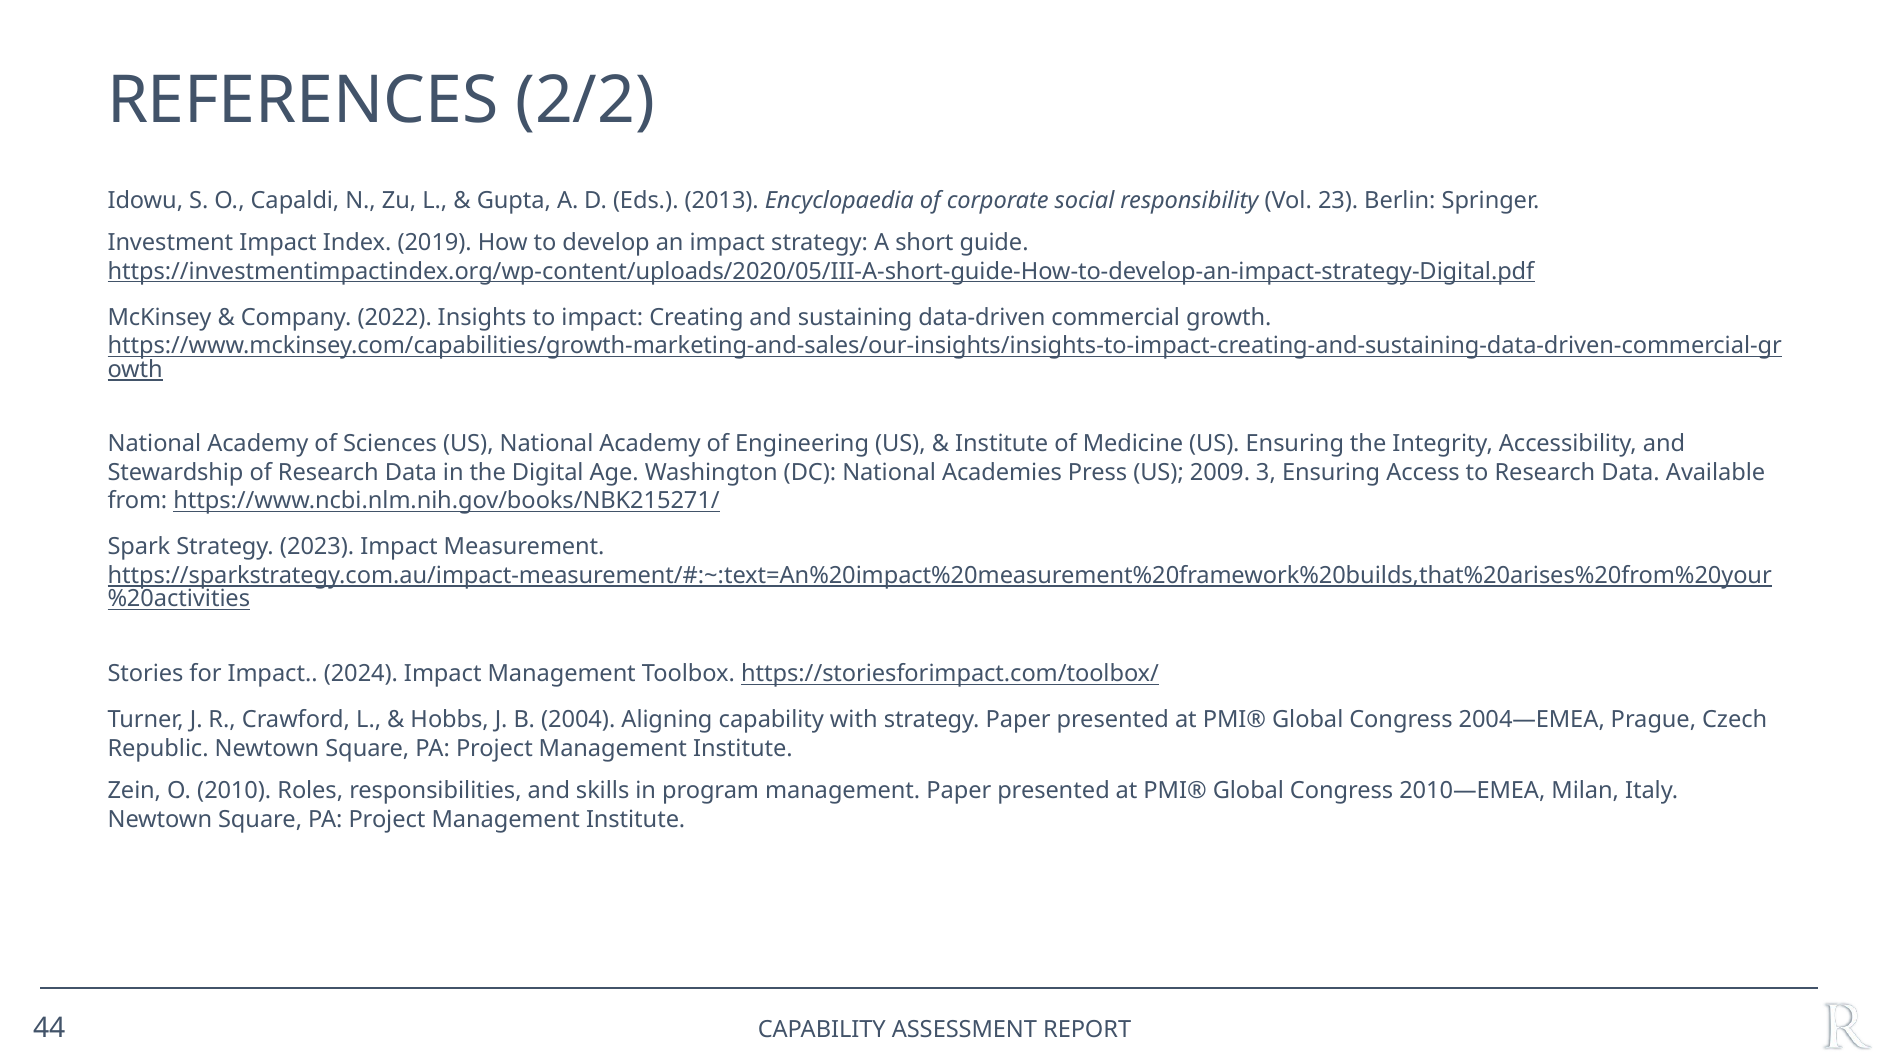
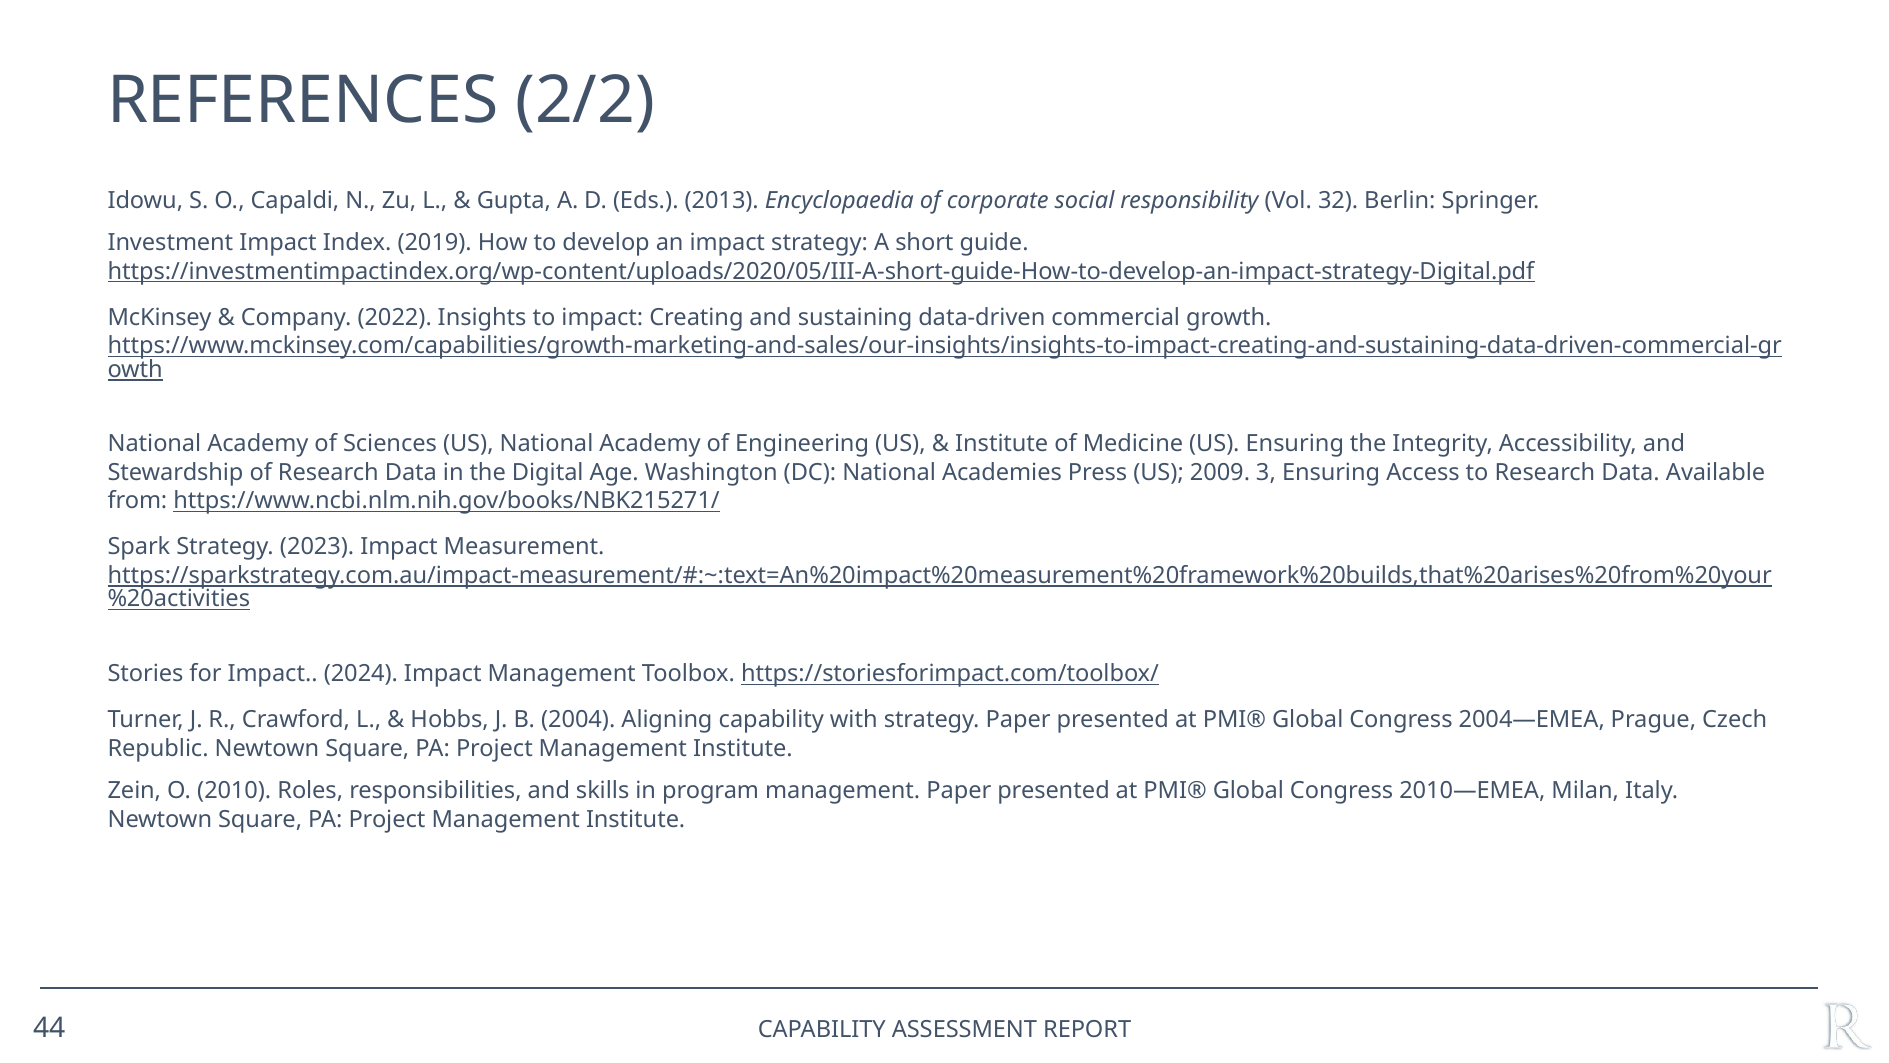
23: 23 -> 32 (1338, 200)
